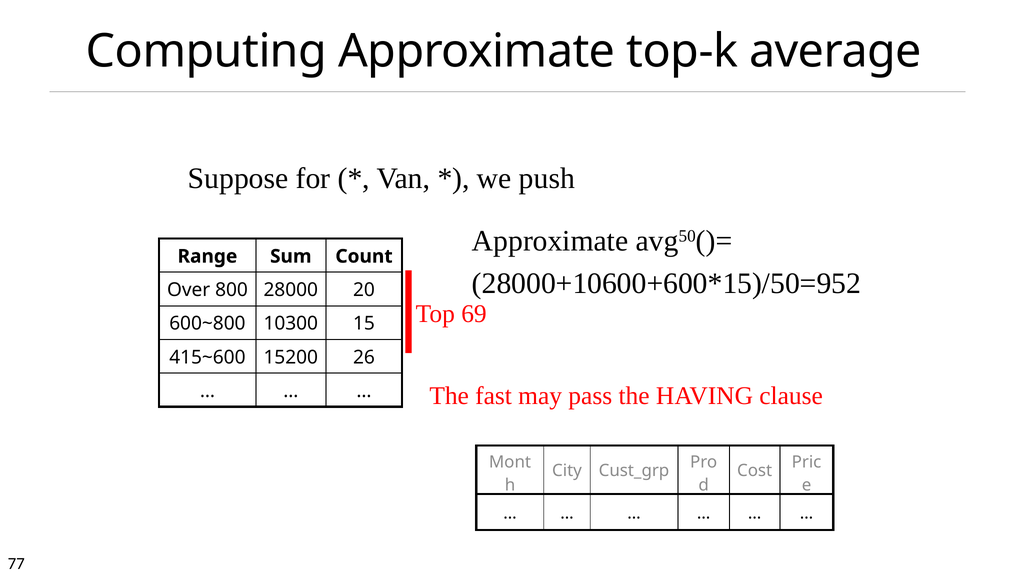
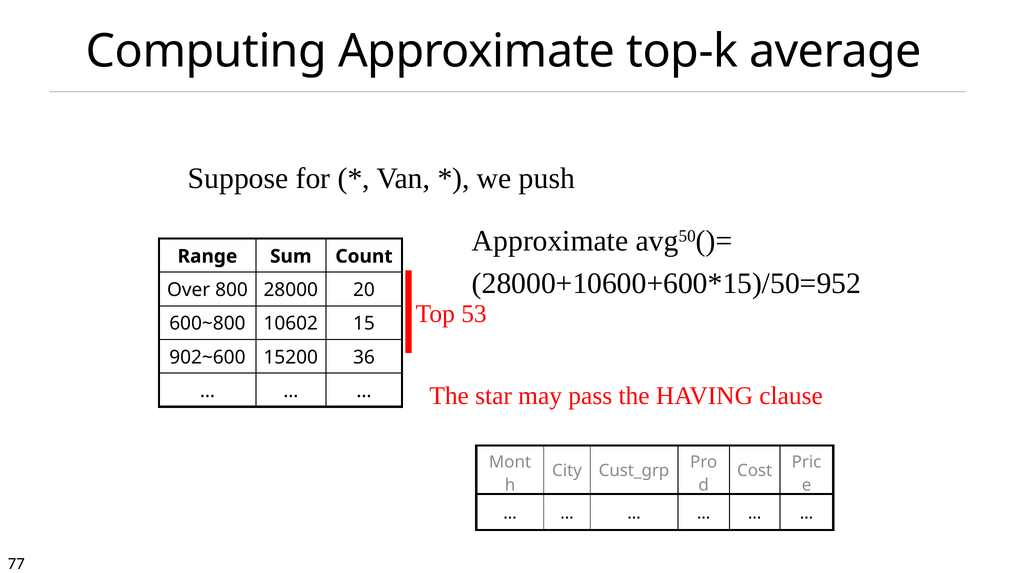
69: 69 -> 53 (474, 313)
10300: 10300 -> 10602 (291, 323)
415~600: 415~600 -> 902~600 (207, 357)
26: 26 -> 36 (364, 357)
fast: fast -> star (494, 396)
